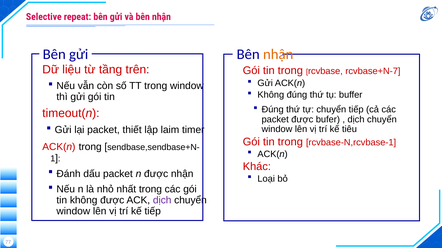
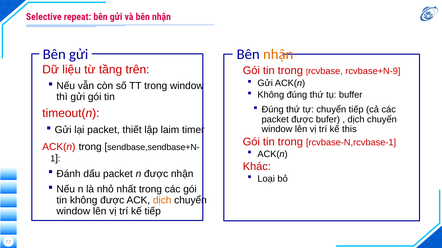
rcvbase+N-7: rcvbase+N-7 -> rcvbase+N-9 (373, 71)
tiêu: tiêu -> this (349, 130)
dịch colour: purple -> orange (162, 201)
